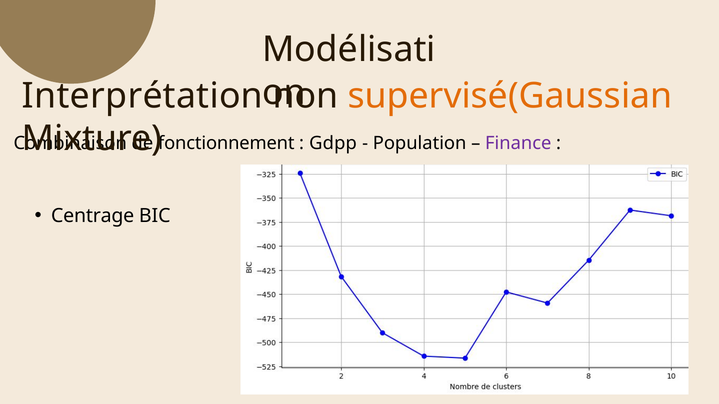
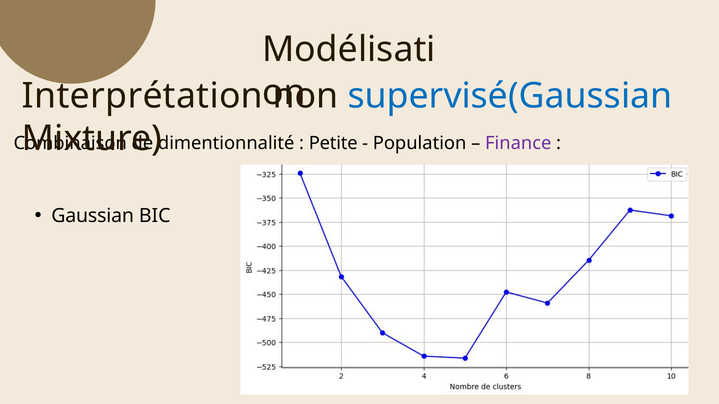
supervisé(Gaussian colour: orange -> blue (510, 96)
fonctionnement: fonctionnement -> dimentionnalité (226, 143)
Gdpp: Gdpp -> Petite (333, 143)
Centrage: Centrage -> Gaussian (93, 216)
